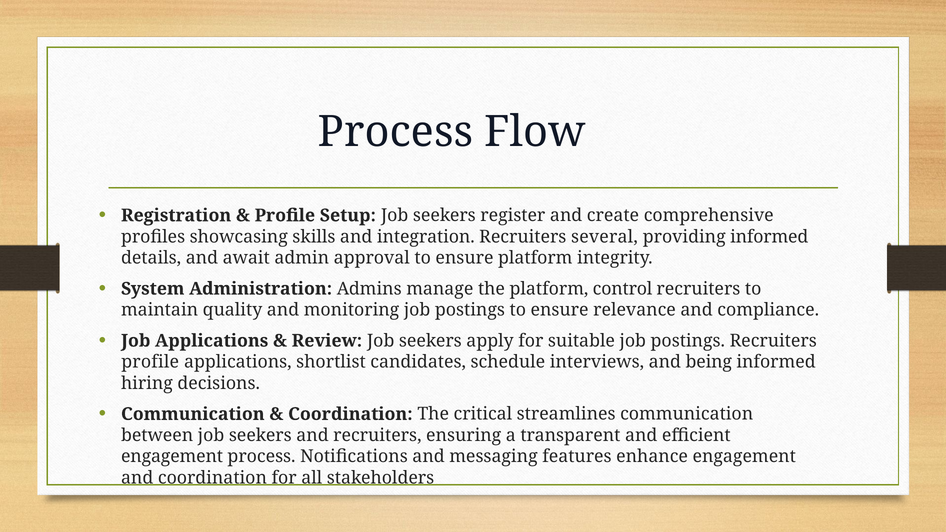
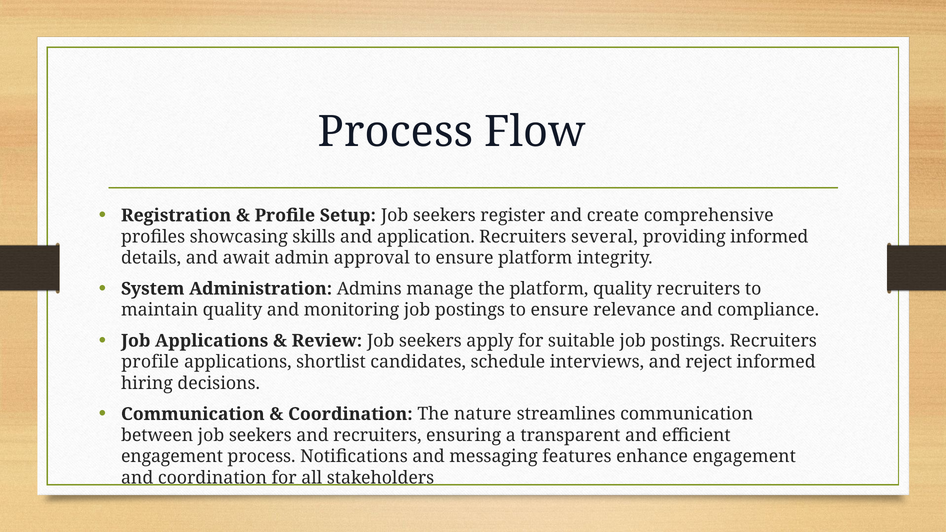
integration: integration -> application (426, 237)
platform control: control -> quality (623, 289)
being: being -> reject (709, 362)
critical: critical -> nature (483, 414)
